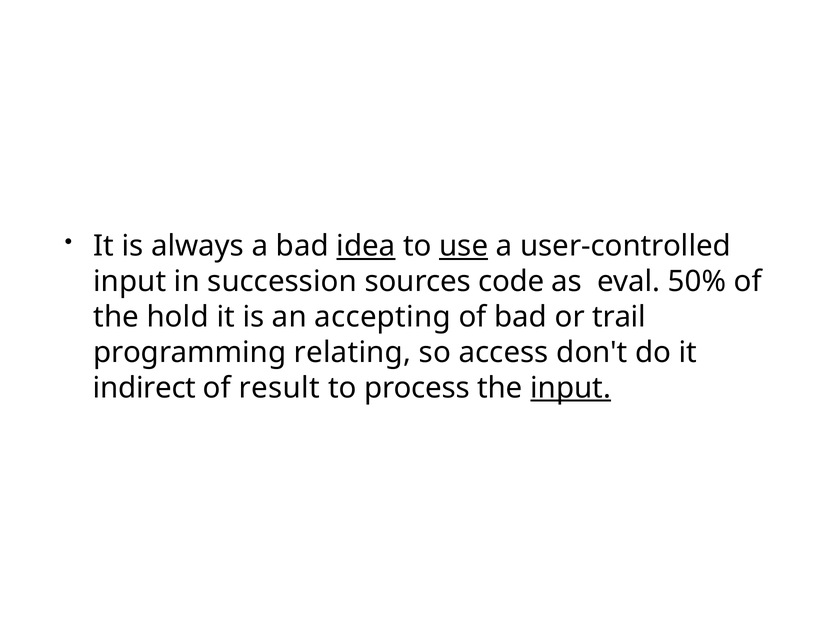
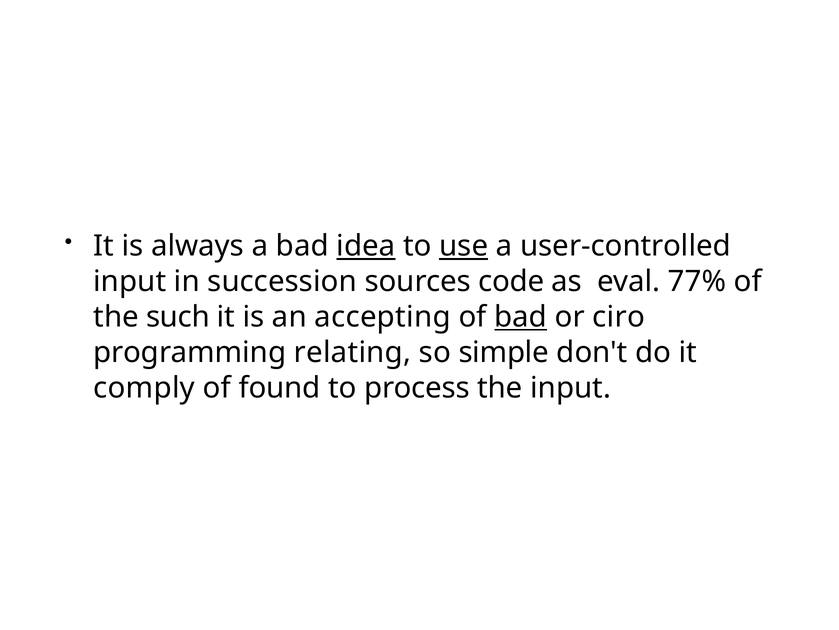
50%: 50% -> 77% (697, 281)
hold: hold -> such (178, 317)
bad underline: none -> present (521, 317)
trail: trail -> ciro (619, 317)
access: access -> simple (504, 352)
indirect: indirect -> comply (144, 387)
result: result -> found (280, 387)
input underline: present -> none (571, 387)
